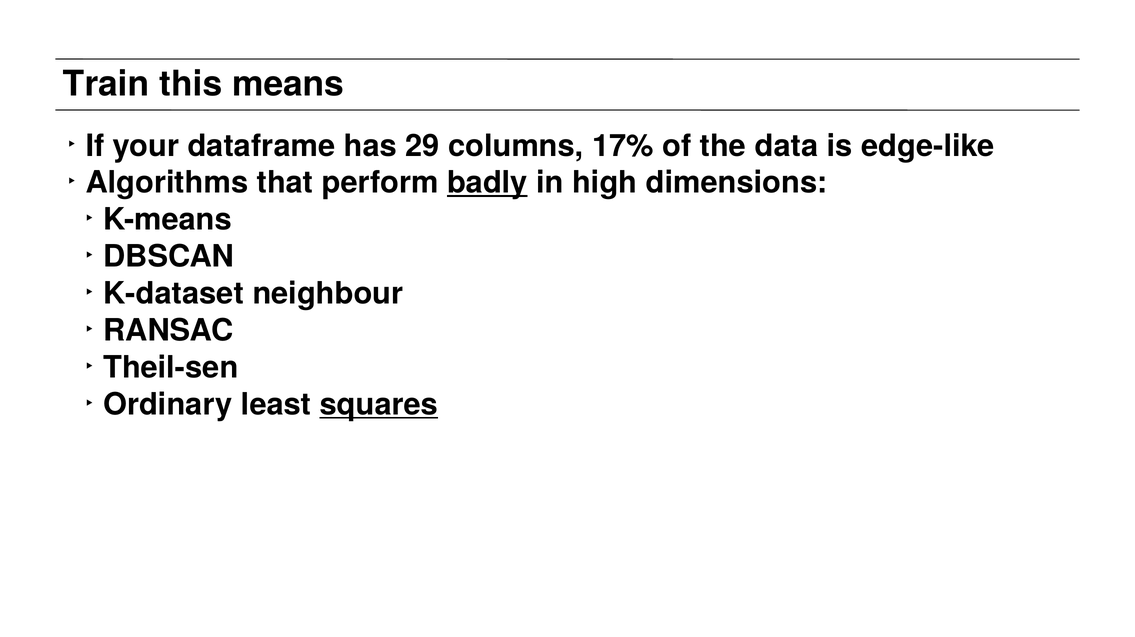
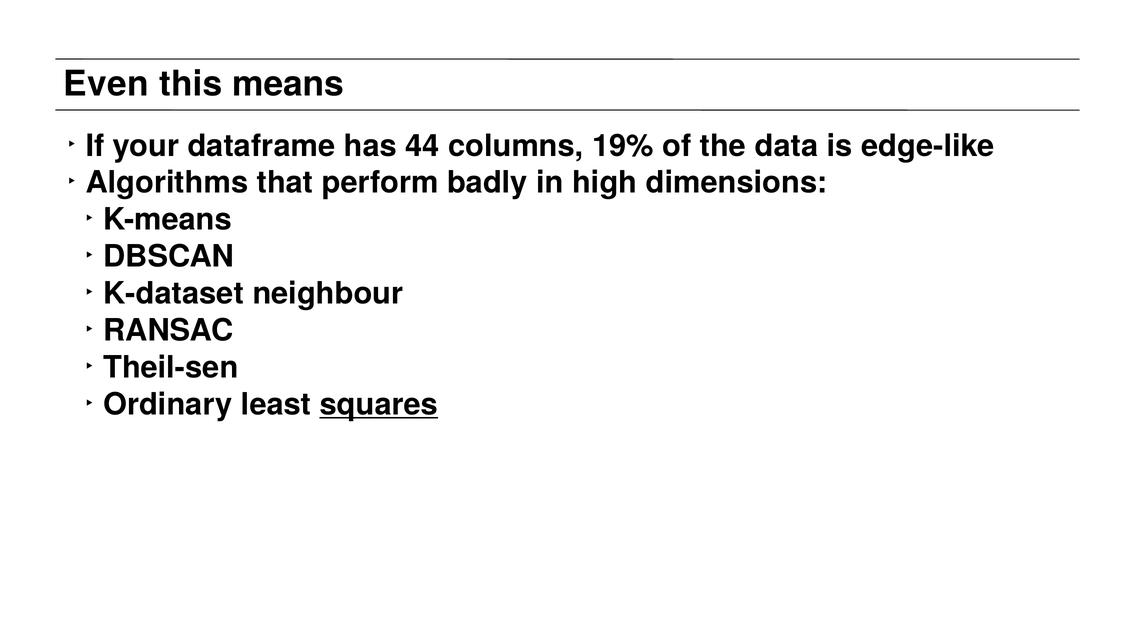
Train: Train -> Even (106, 84)
29: 29 -> 44 (422, 146)
17%: 17% -> 19% (623, 146)
badly underline: present -> none (487, 183)
